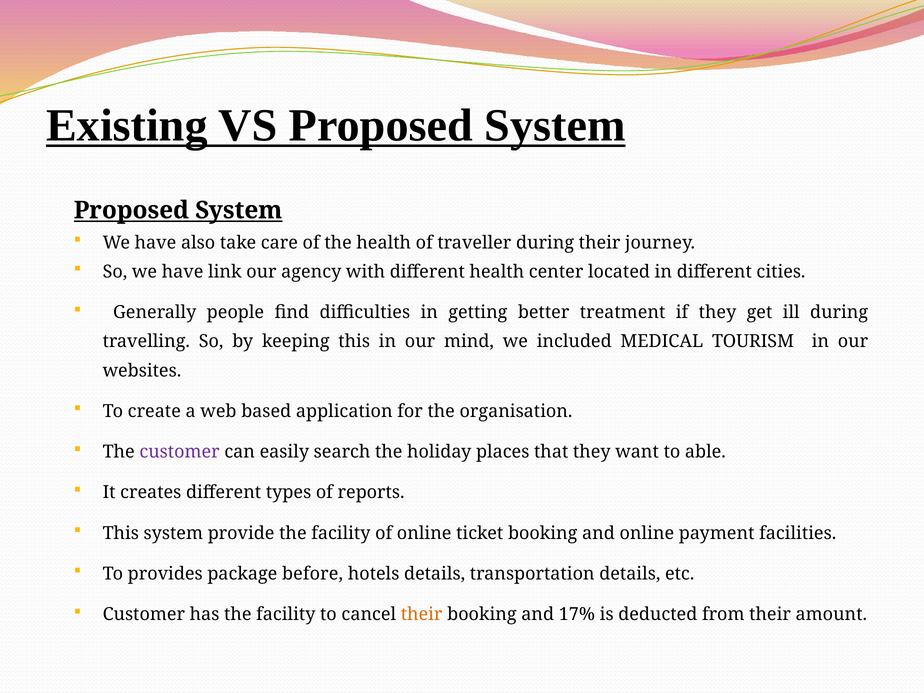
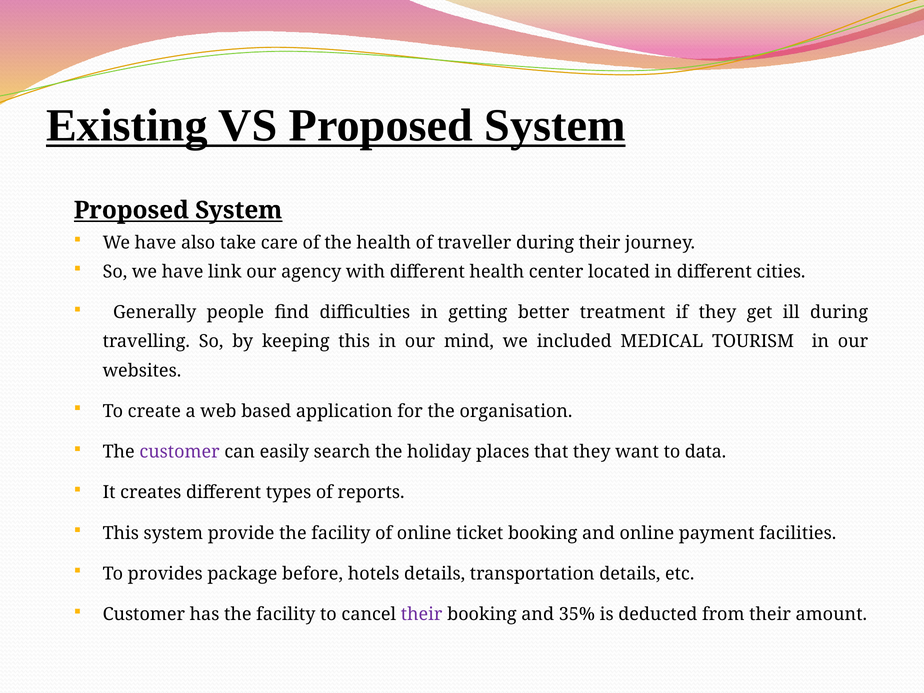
able: able -> data (705, 452)
their colour: orange -> purple (422, 614)
17%: 17% -> 35% (577, 614)
